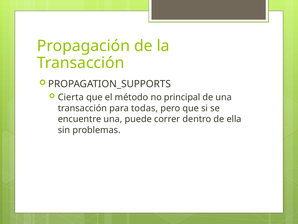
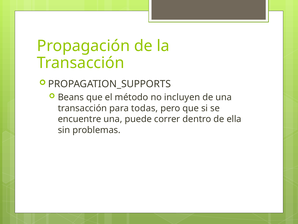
Cierta: Cierta -> Beans (71, 97)
principal: principal -> incluyen (182, 97)
